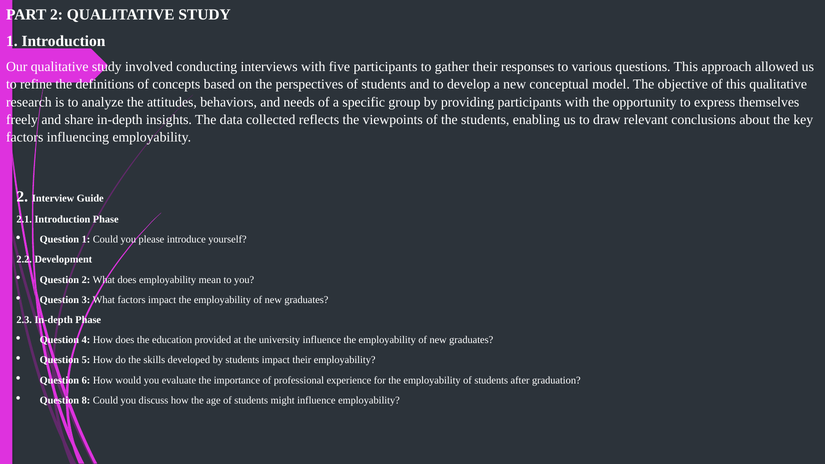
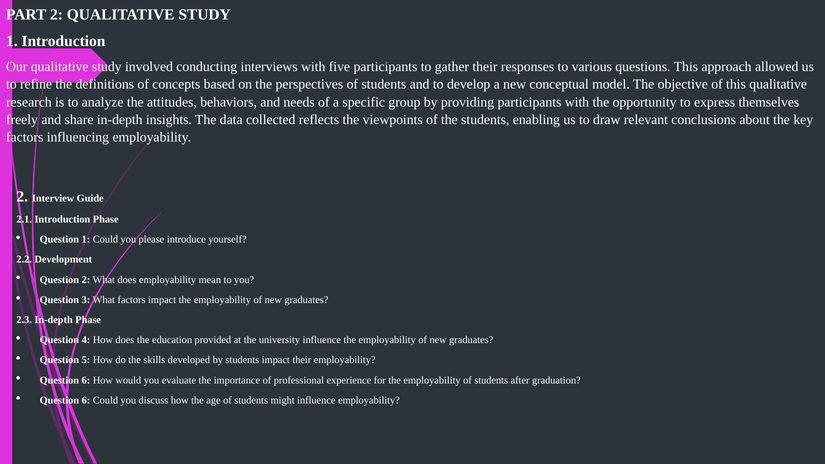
8: 8 -> 6 (86, 400)
